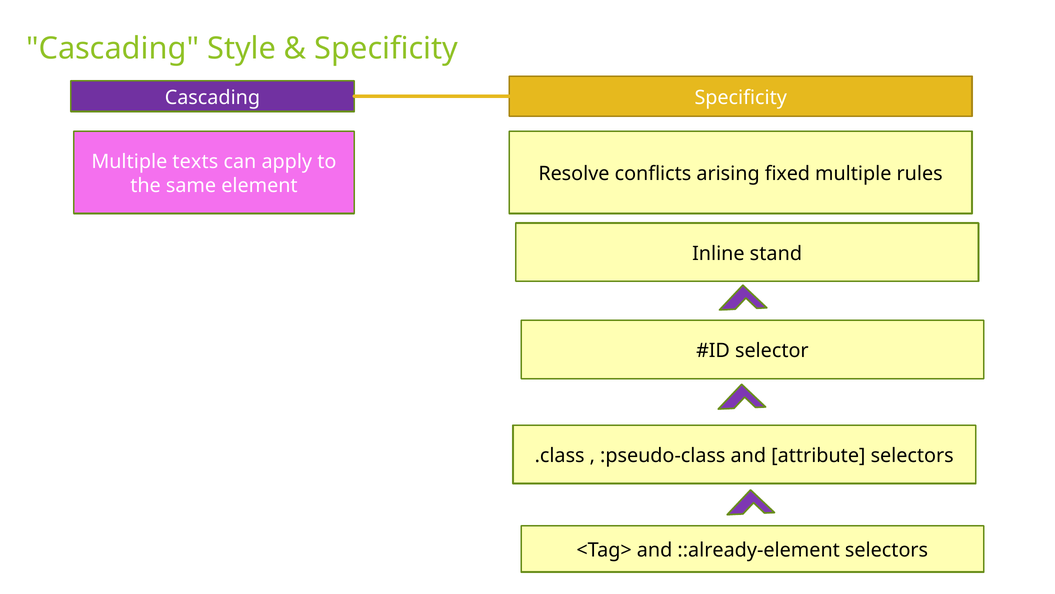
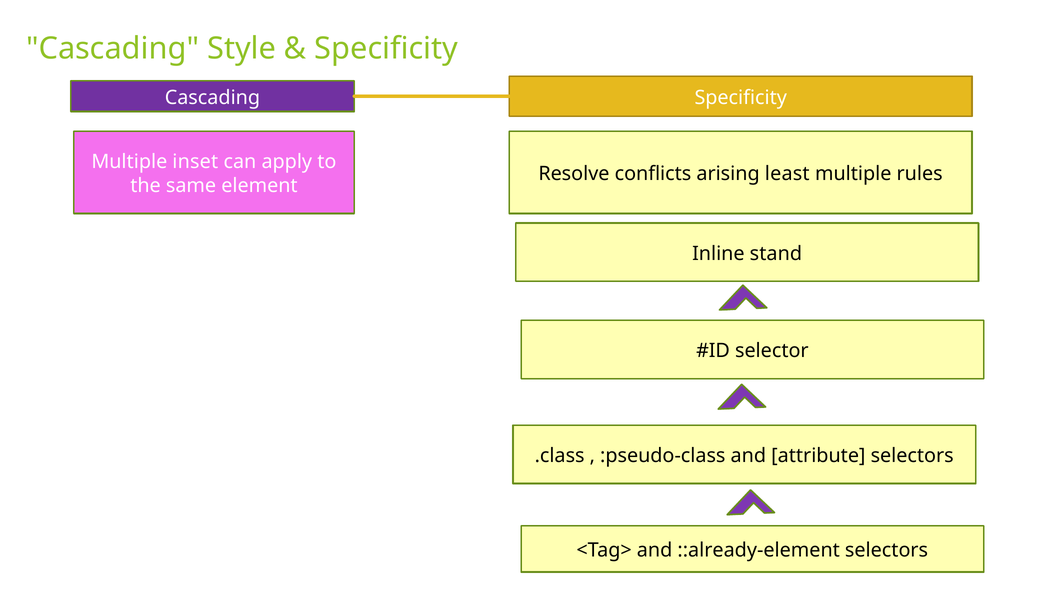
texts: texts -> inset (195, 162)
fixed: fixed -> least (787, 174)
